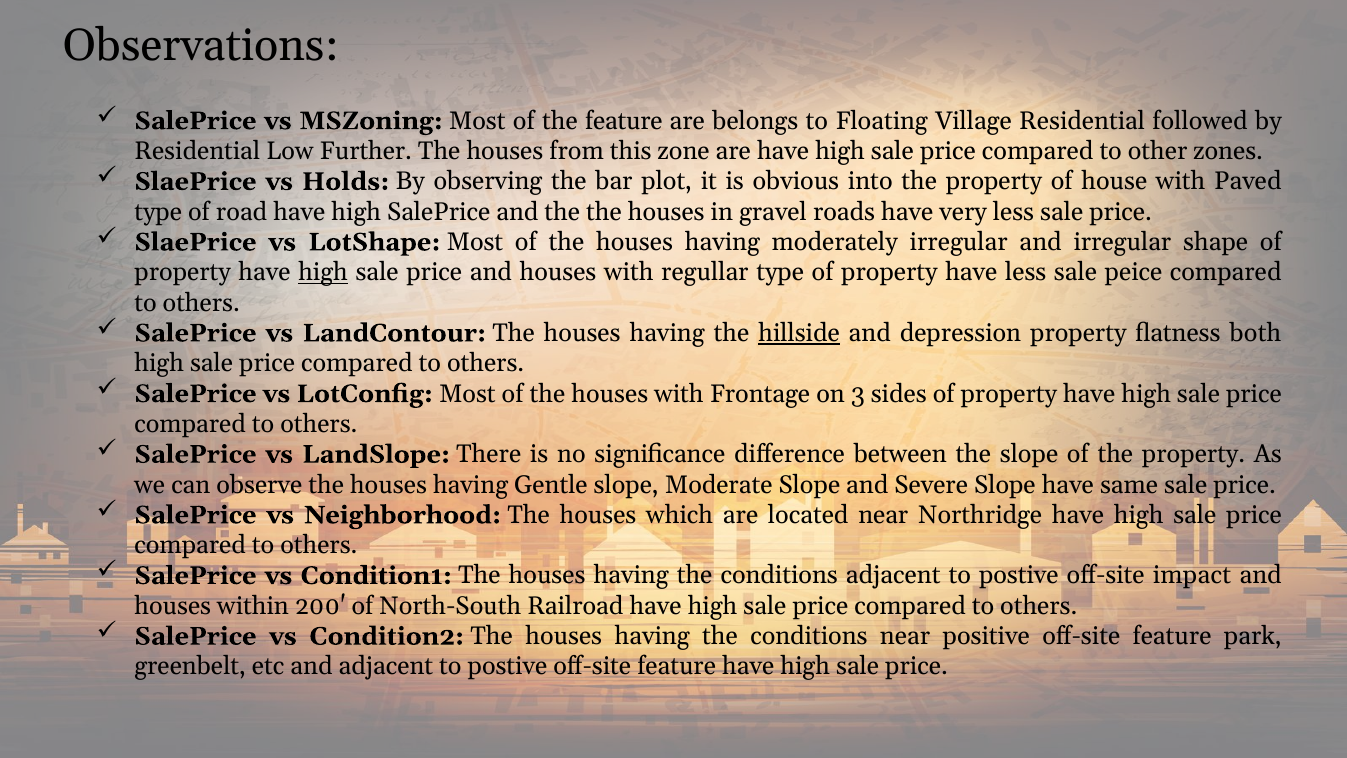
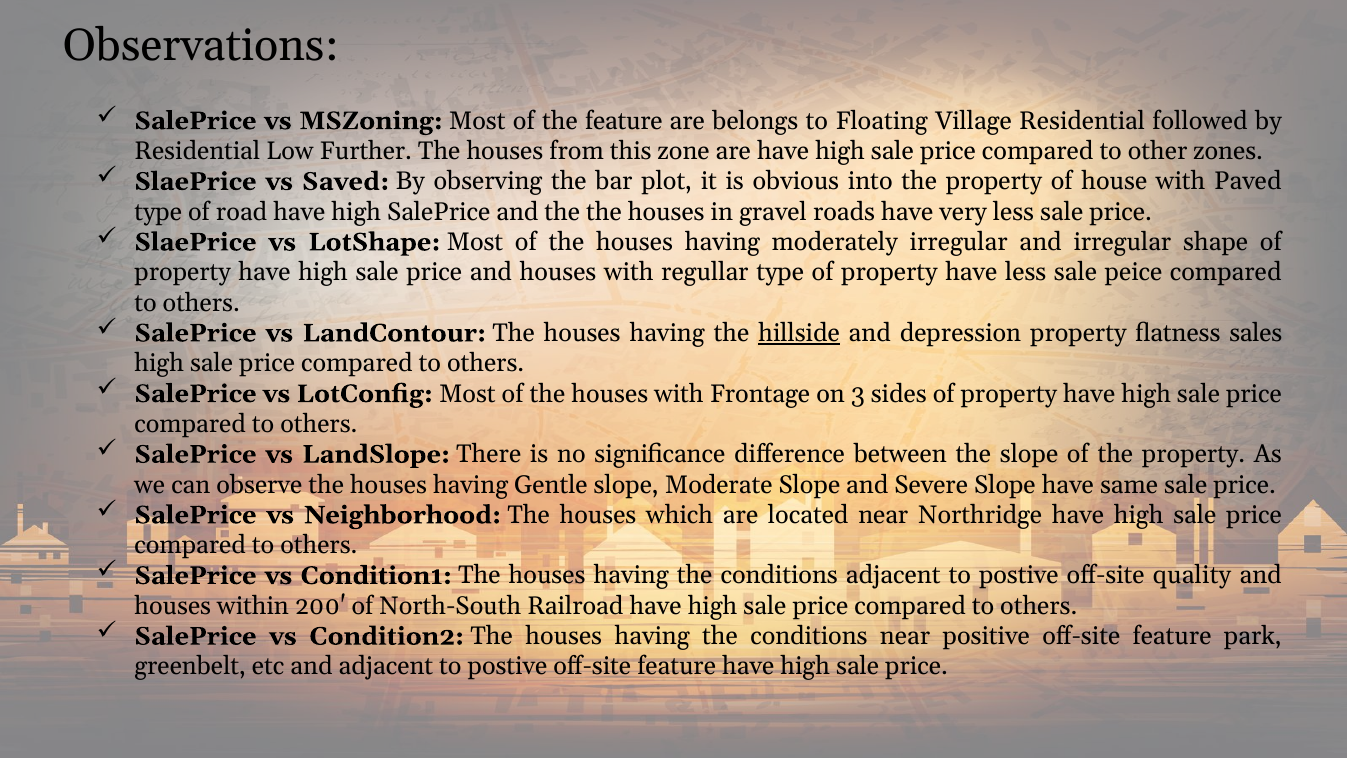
Holds: Holds -> Saved (346, 181)
high underline: present -> none (323, 272)
both: both -> sales (1256, 333)
impact: impact -> quality (1192, 575)
